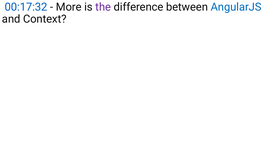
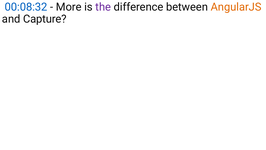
00:17:32: 00:17:32 -> 00:08:32 (26, 7)
AngularJS colour: blue -> orange (236, 7)
Context: Context -> Capture (45, 19)
